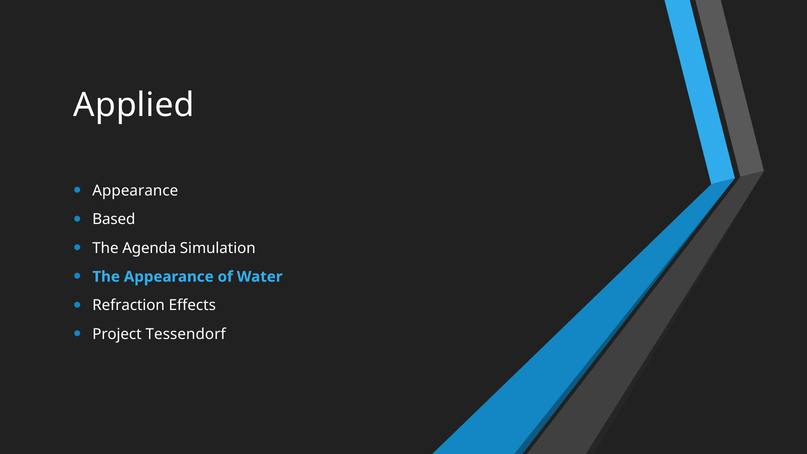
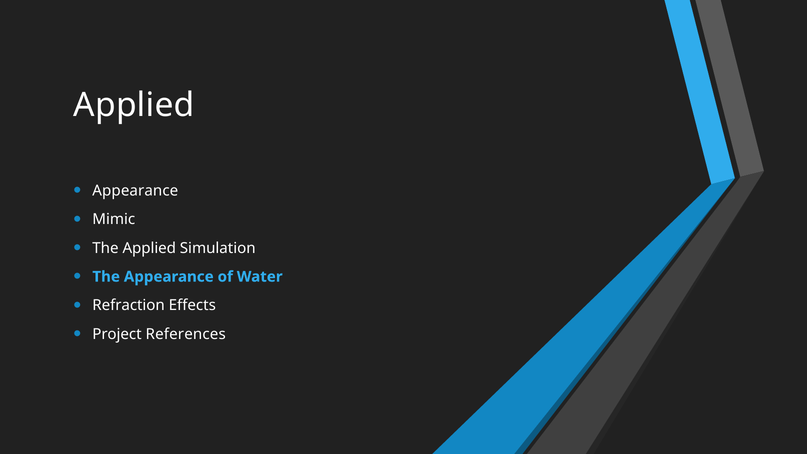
Based: Based -> Mimic (114, 219)
The Agenda: Agenda -> Applied (149, 248)
Tessendorf: Tessendorf -> References (186, 334)
